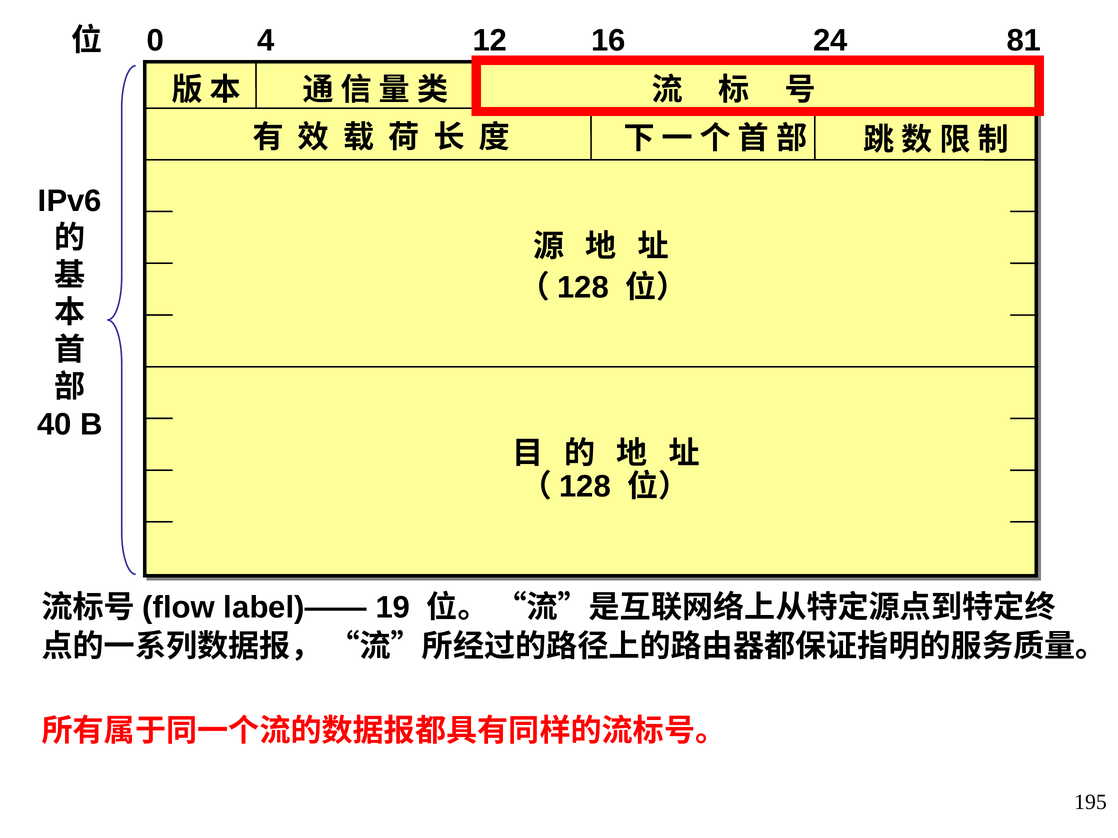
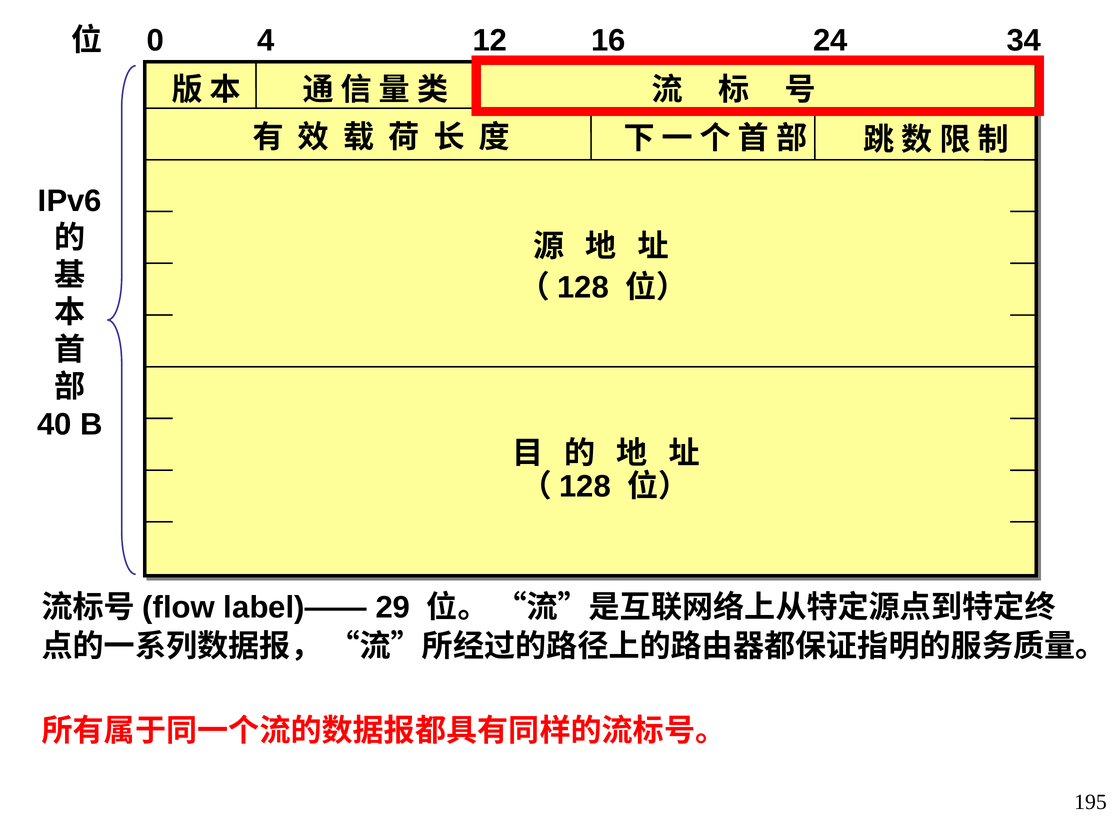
81: 81 -> 34 (1024, 40)
19: 19 -> 29 (393, 608)
